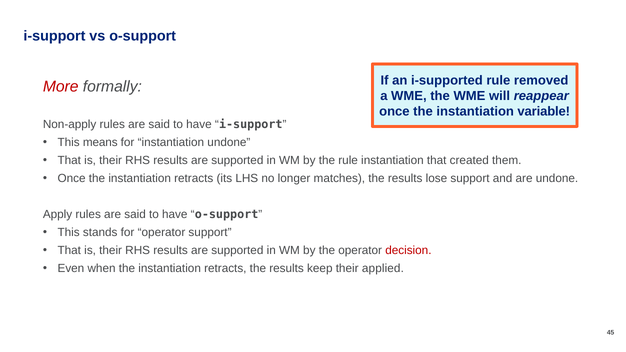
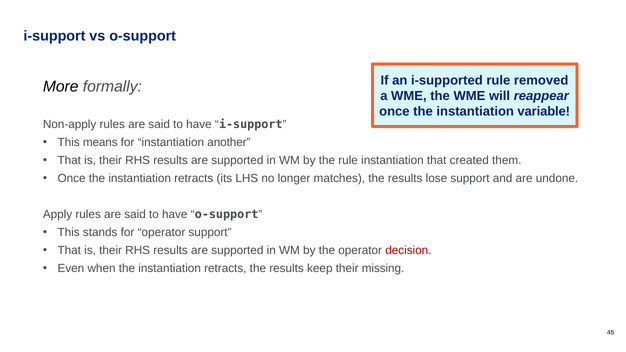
More colour: red -> black (61, 87)
instantiation undone: undone -> another (229, 143)
applied: applied -> missing (383, 269)
